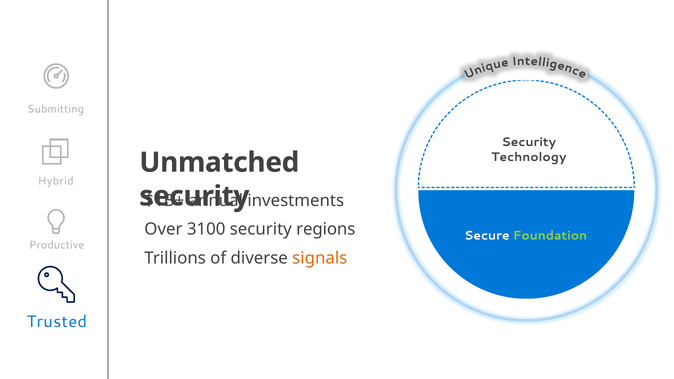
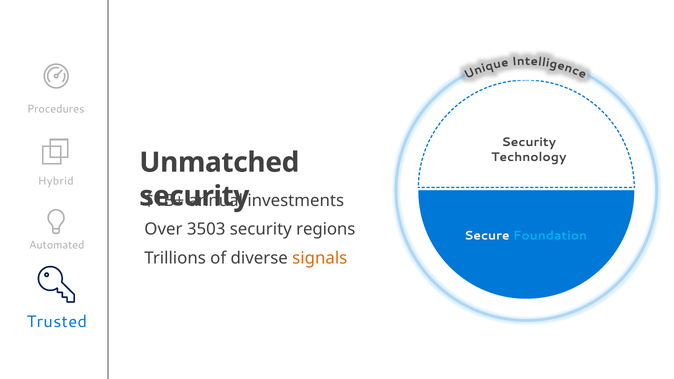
Submitting: Submitting -> Procedures (56, 109)
3100: 3100 -> 3503 (206, 229)
Foundation colour: light green -> light blue (550, 236)
Productive: Productive -> Automated (57, 245)
